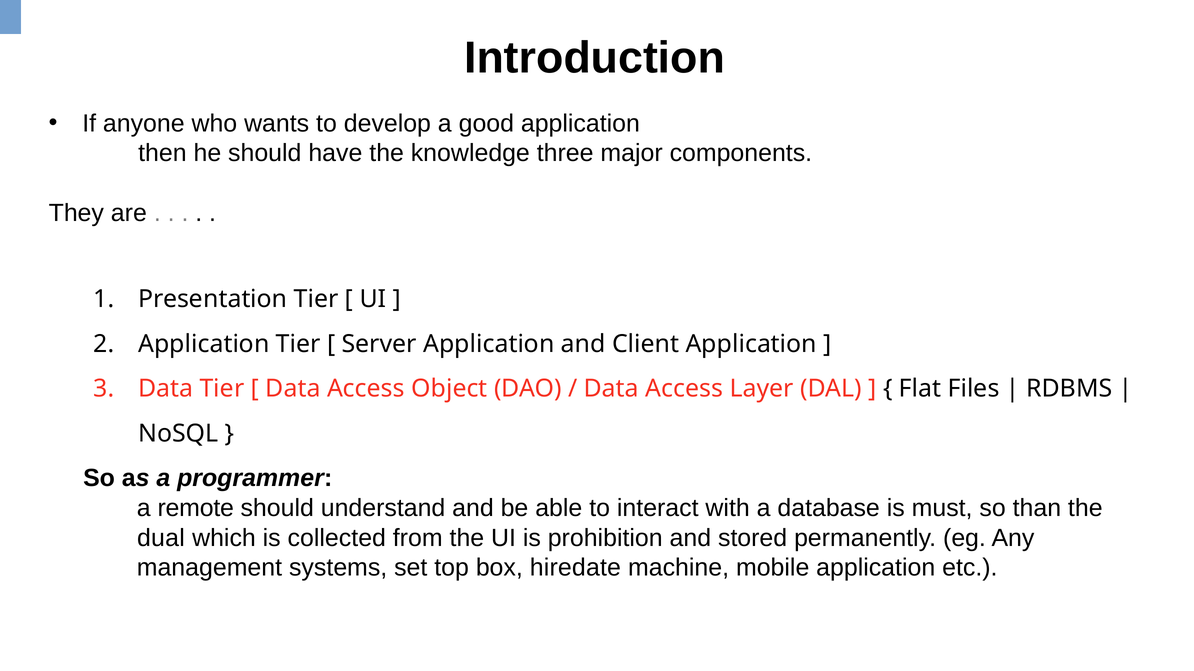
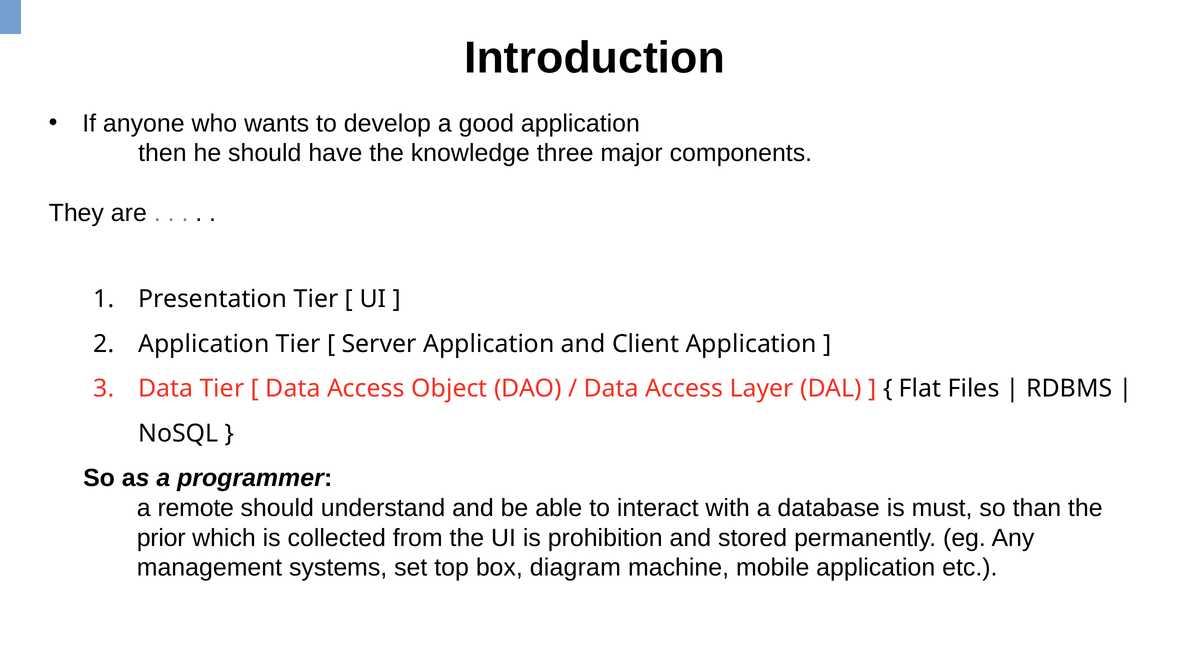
dual: dual -> prior (161, 538)
hiredate: hiredate -> diagram (575, 568)
